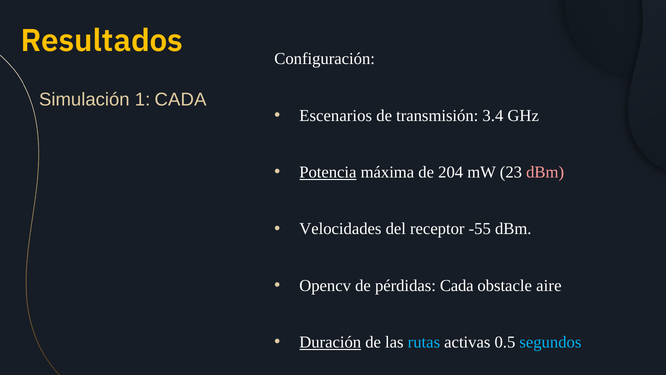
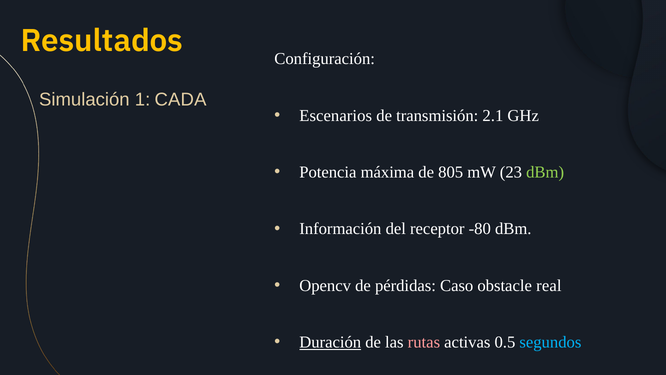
3.4: 3.4 -> 2.1 (493, 115)
Potencia underline: present -> none (328, 172)
204: 204 -> 805 (451, 172)
dBm colour: pink -> light green (545, 172)
Velocidades: Velocidades -> Información (340, 229)
-55: -55 -> -80 (480, 229)
pérdidas Cada: Cada -> Caso (457, 285)
aire: aire -> real (549, 285)
rutas colour: light blue -> pink (424, 342)
